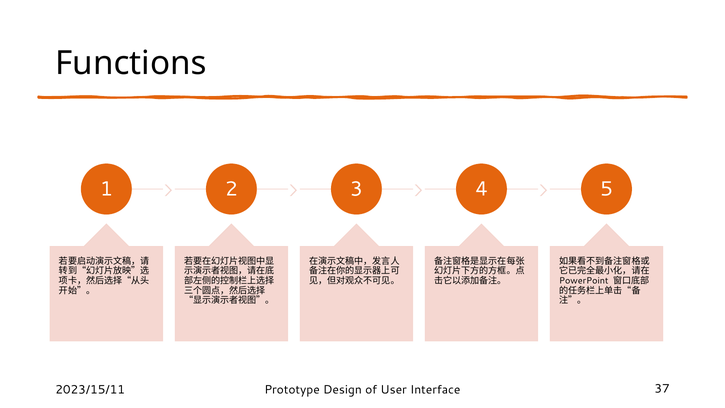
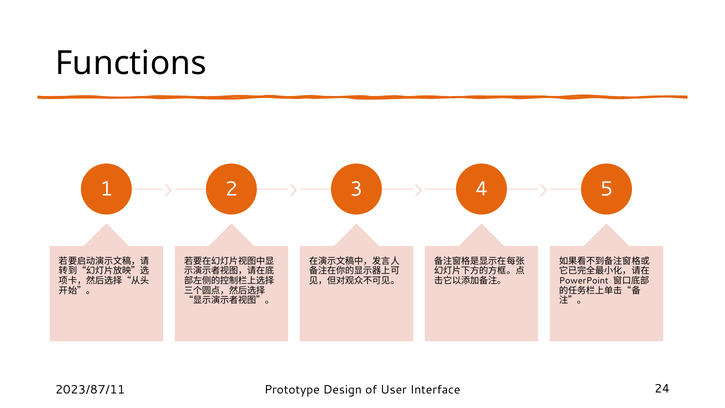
2023/15/11: 2023/15/11 -> 2023/87/11 (90, 390)
37: 37 -> 24 (662, 388)
